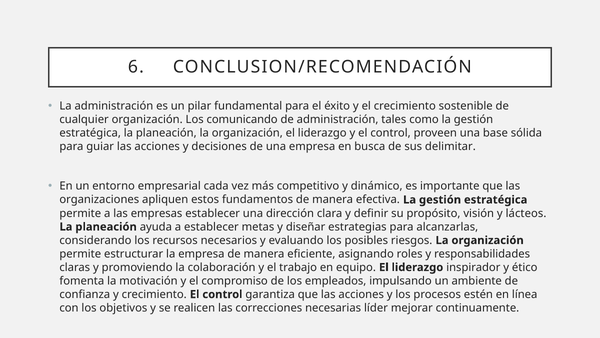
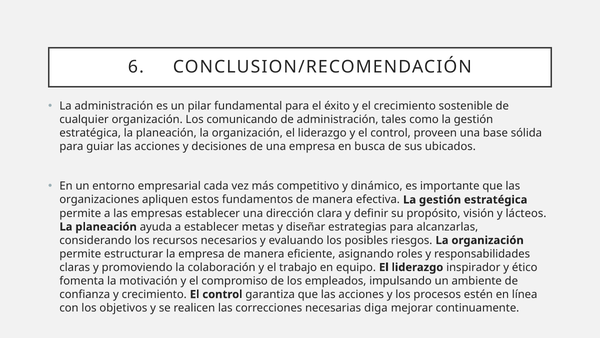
delimitar: delimitar -> ubicados (450, 146)
líder: líder -> diga (376, 307)
